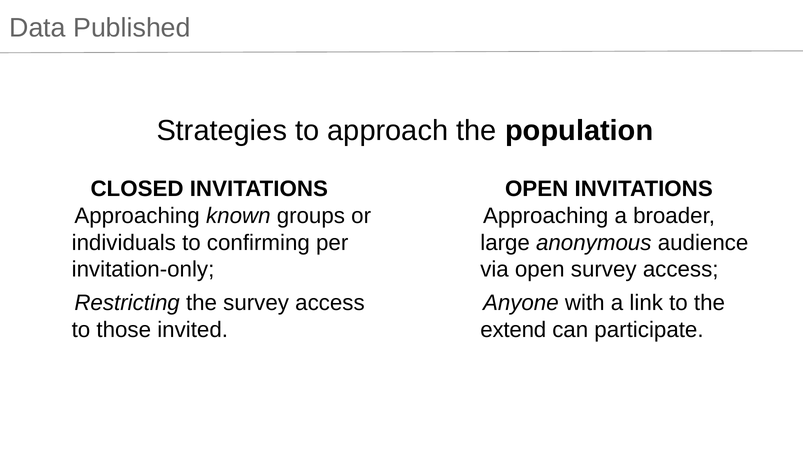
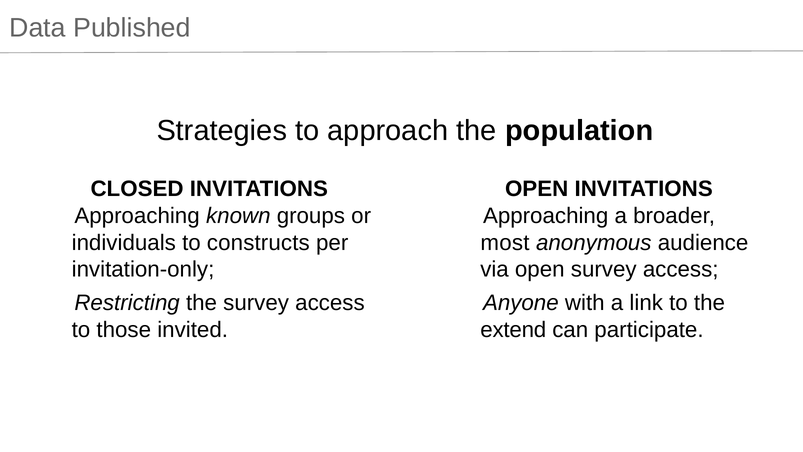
confirming: confirming -> constructs (258, 242)
large: large -> most (505, 242)
